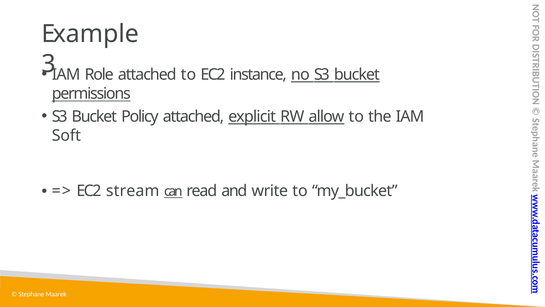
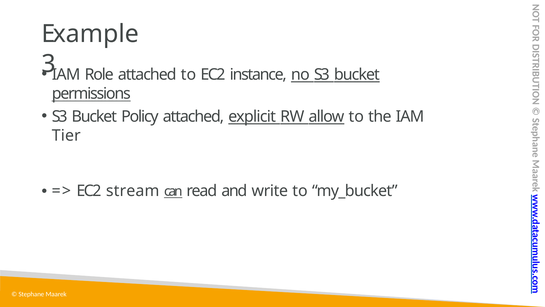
Soft: Soft -> Tier (66, 135)
